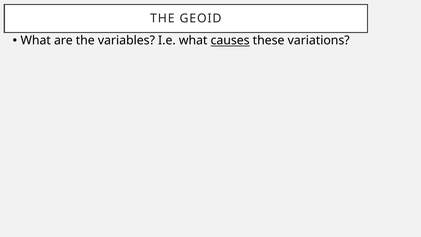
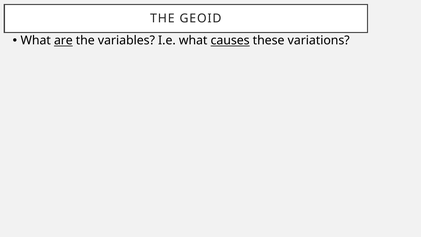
are underline: none -> present (63, 41)
